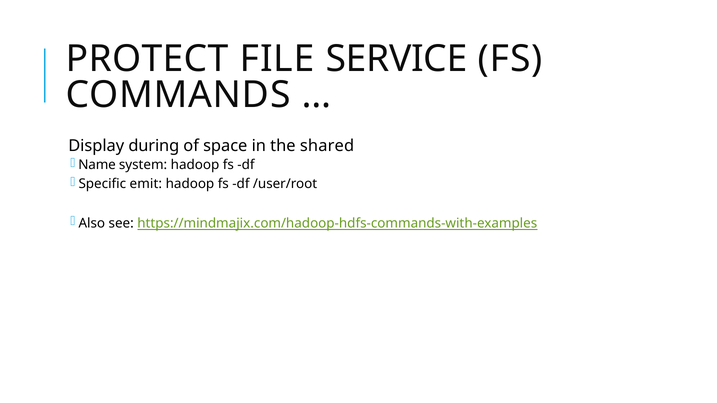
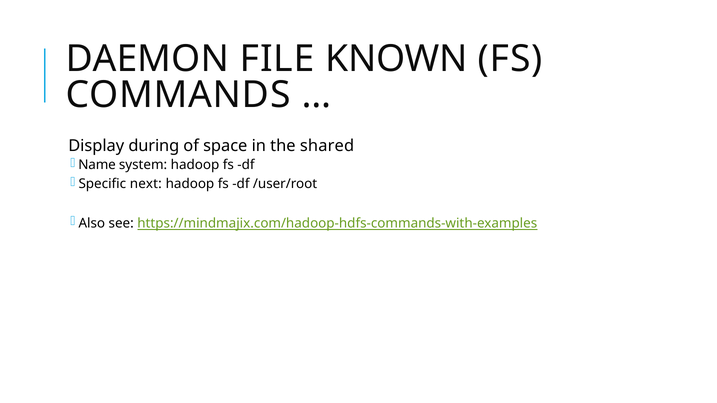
PROTECT: PROTECT -> DAEMON (147, 59)
SERVICE: SERVICE -> KNOWN (396, 59)
emit: emit -> next (146, 184)
